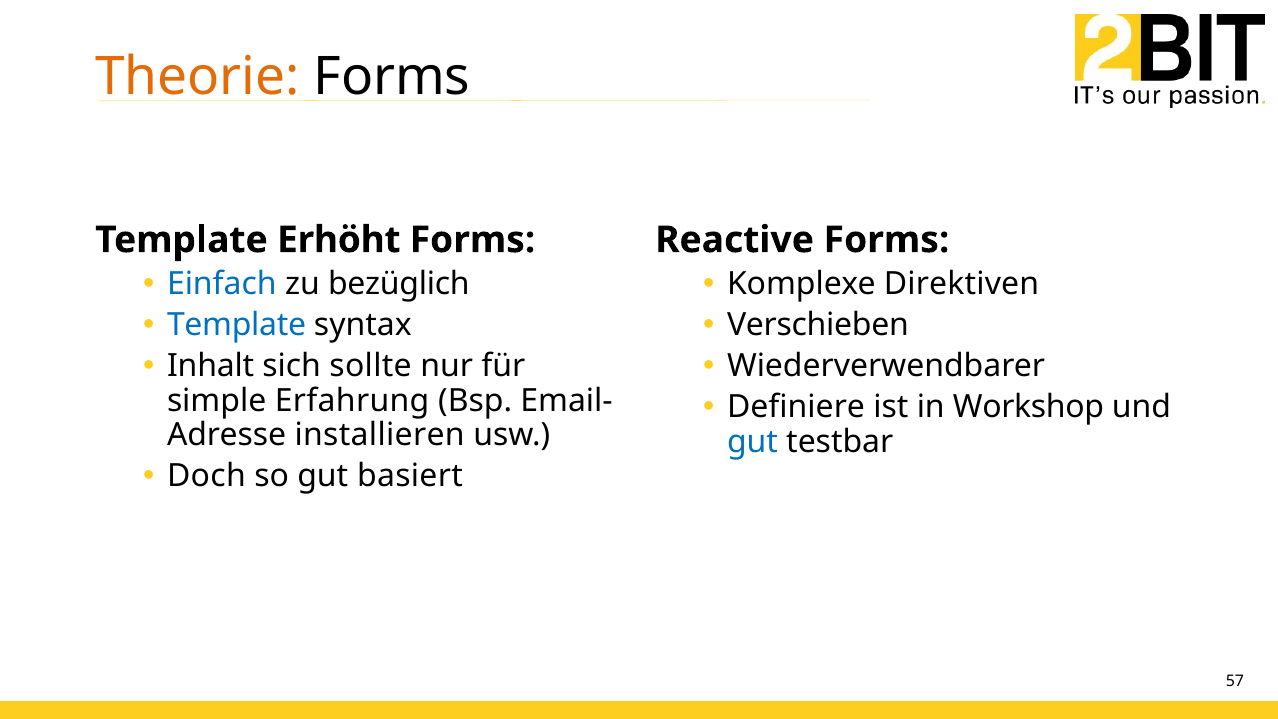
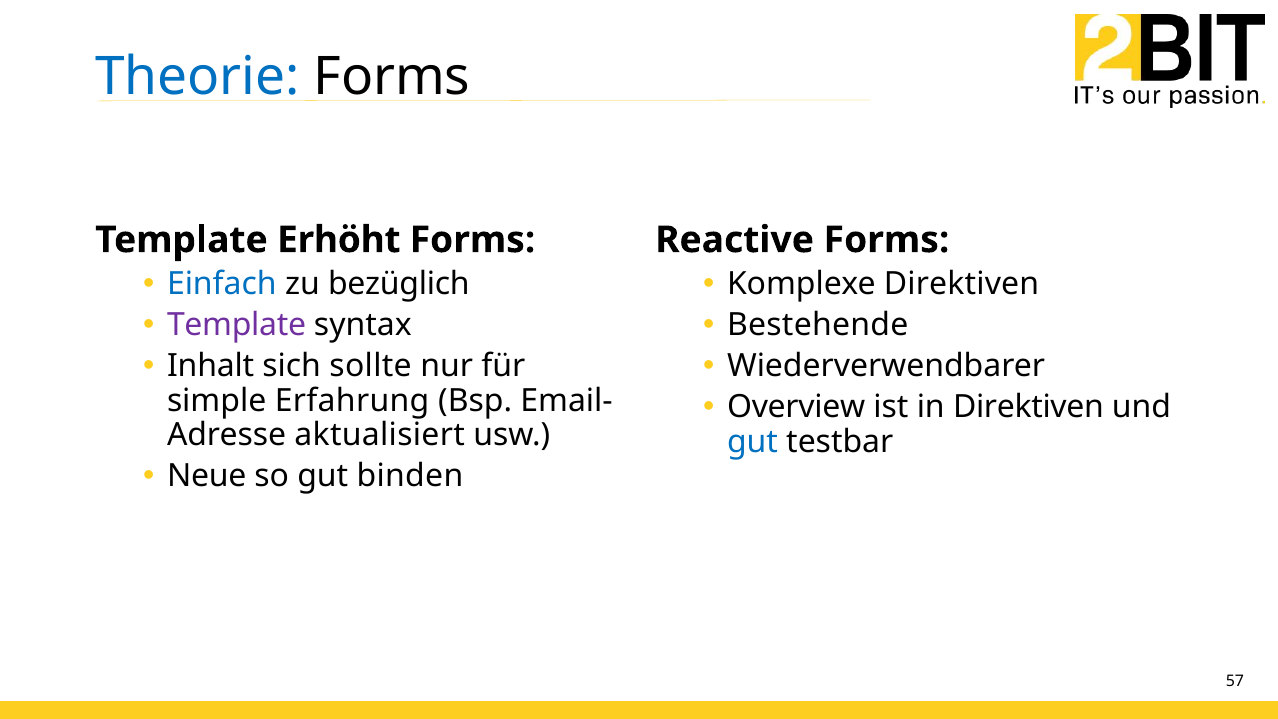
Theorie colour: orange -> blue (197, 77)
Template colour: blue -> purple (237, 325)
Verschieben: Verschieben -> Bestehende (818, 325)
Definiere: Definiere -> Overview (796, 407)
in Workshop: Workshop -> Direktiven (1028, 407)
installieren: installieren -> aktualisiert (380, 435)
Doch: Doch -> Neue (207, 476)
basiert: basiert -> binden (410, 476)
